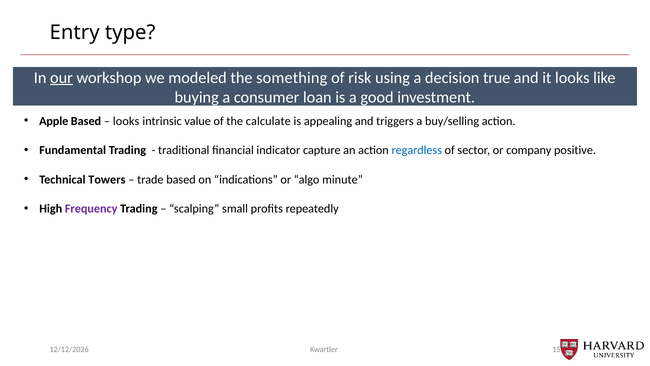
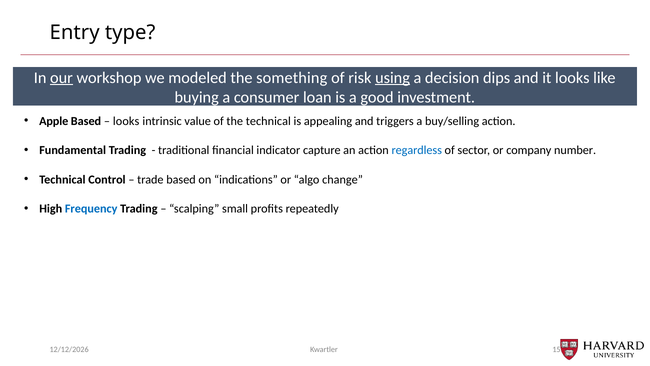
using underline: none -> present (393, 78)
true: true -> dips (497, 78)
the calculate: calculate -> technical (268, 121)
positive: positive -> number (575, 150)
Towers: Towers -> Control (107, 179)
minute: minute -> change (343, 179)
Frequency colour: purple -> blue (91, 209)
